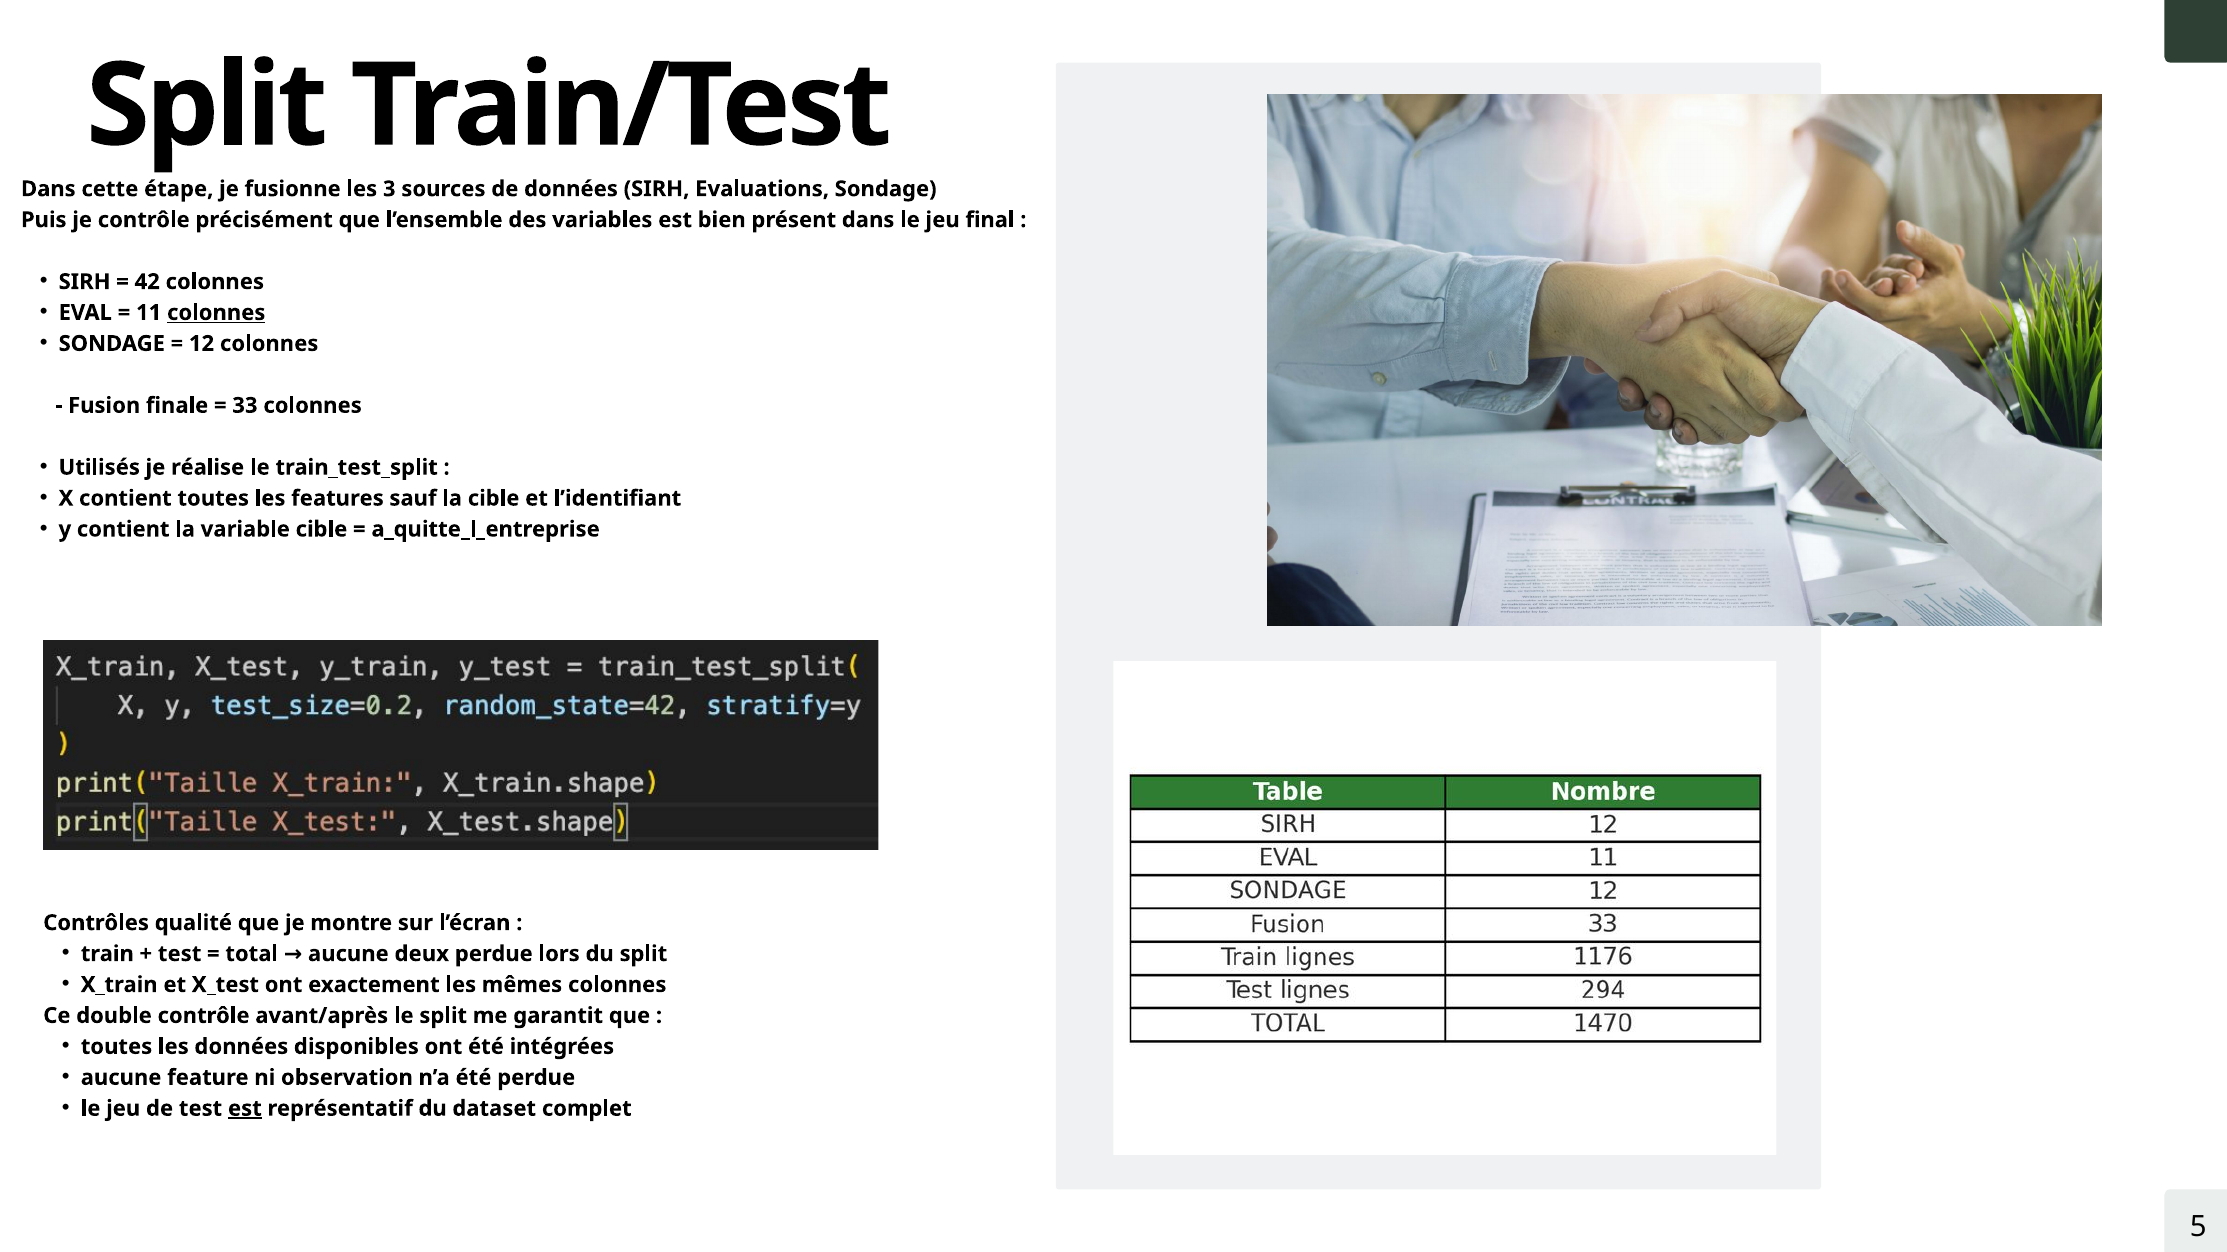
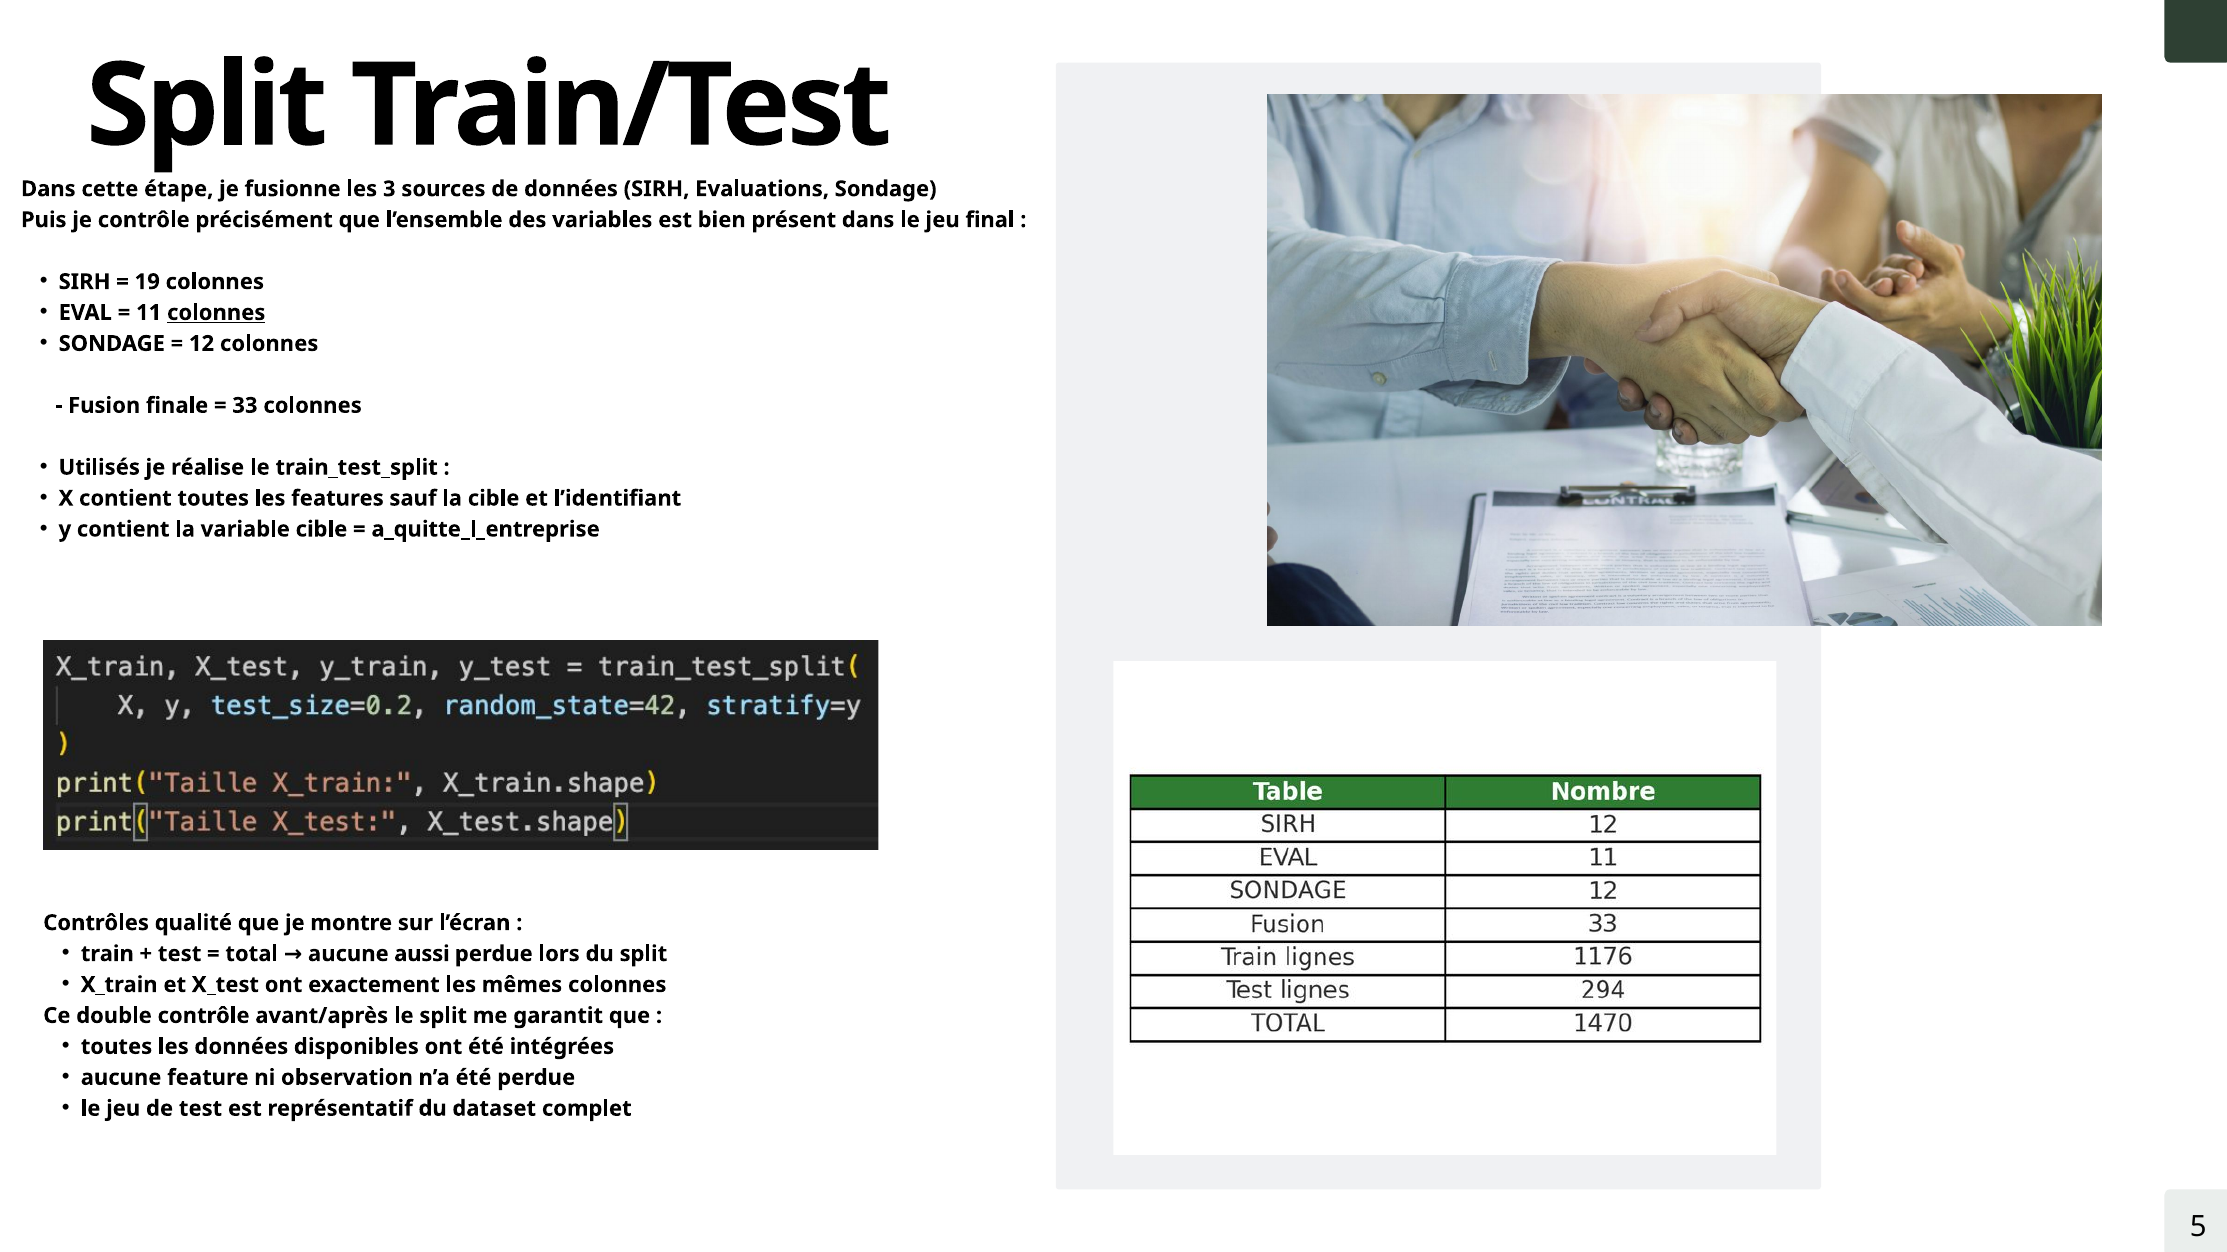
42: 42 -> 19 (147, 282)
deux: deux -> aussi (422, 954)
est underline: present -> none (245, 1109)
